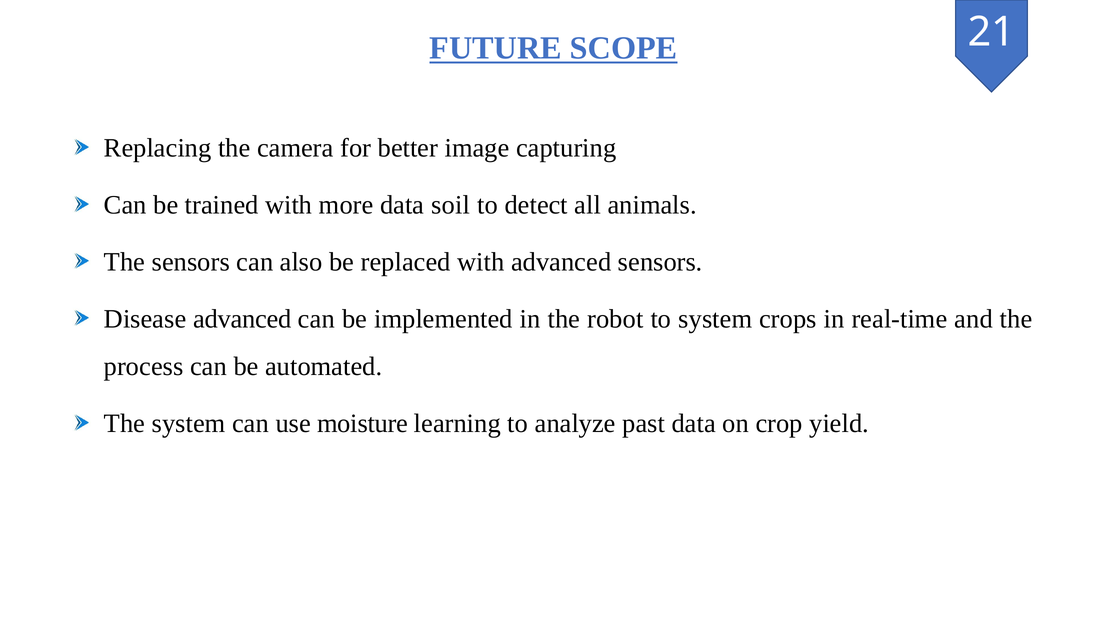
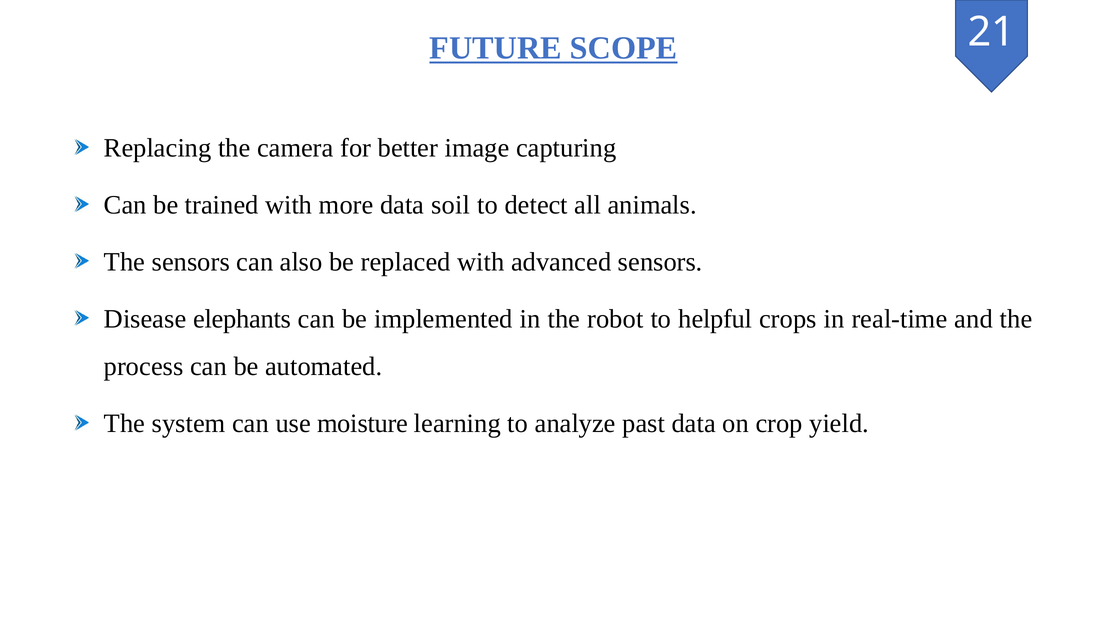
Disease advanced: advanced -> elephants (242, 319)
to system: system -> helpful (715, 319)
